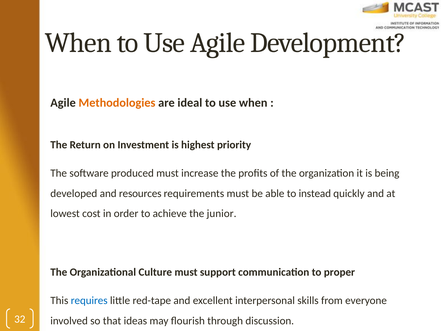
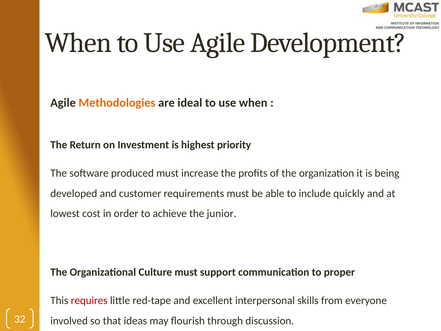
resources: resources -> customer (140, 193)
instead: instead -> include (315, 193)
requires colour: blue -> red (89, 300)
